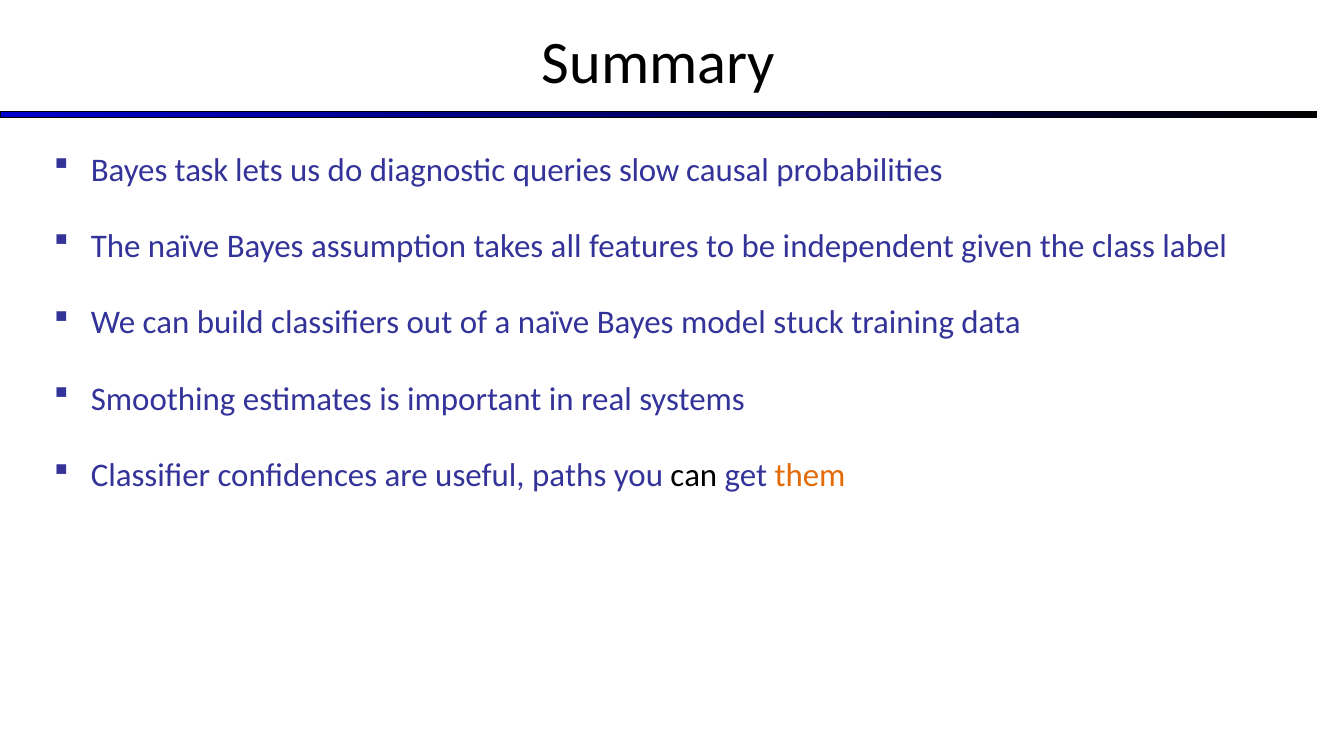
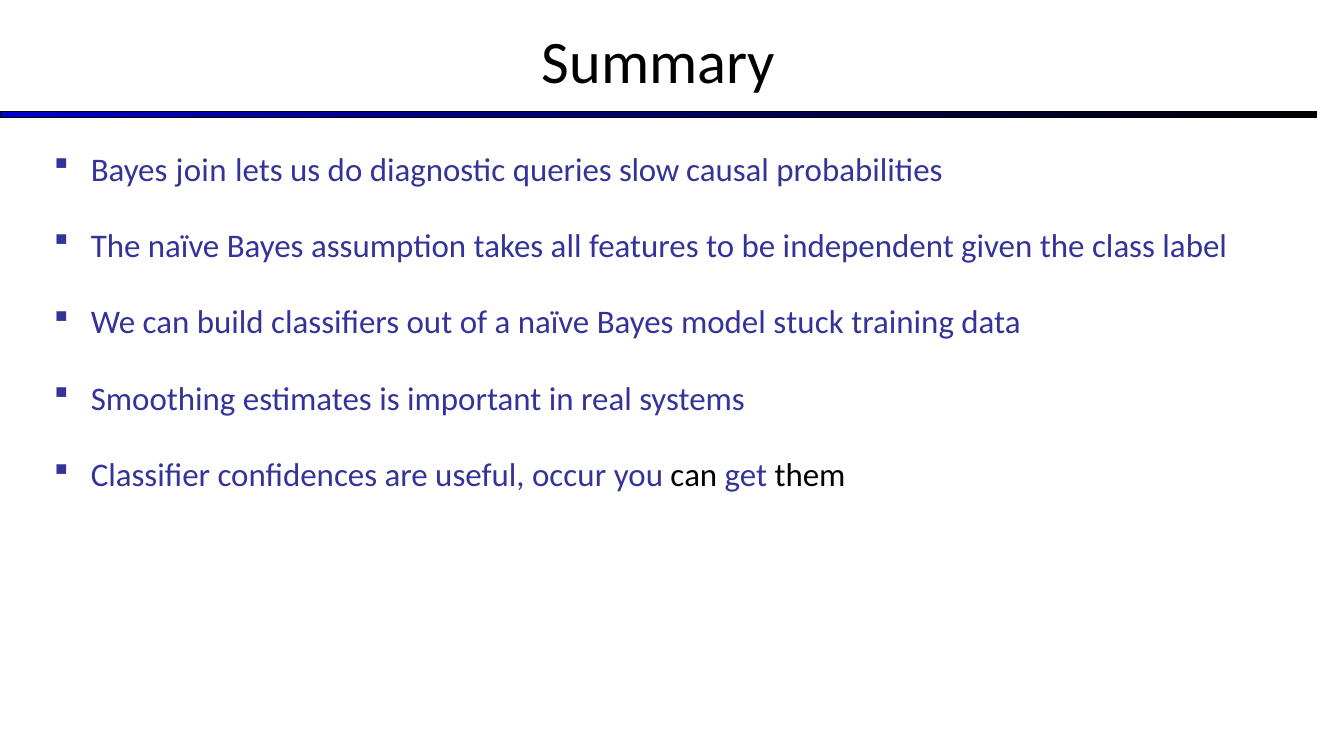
task: task -> join (201, 170)
paths: paths -> occur (569, 476)
them colour: orange -> black (810, 476)
